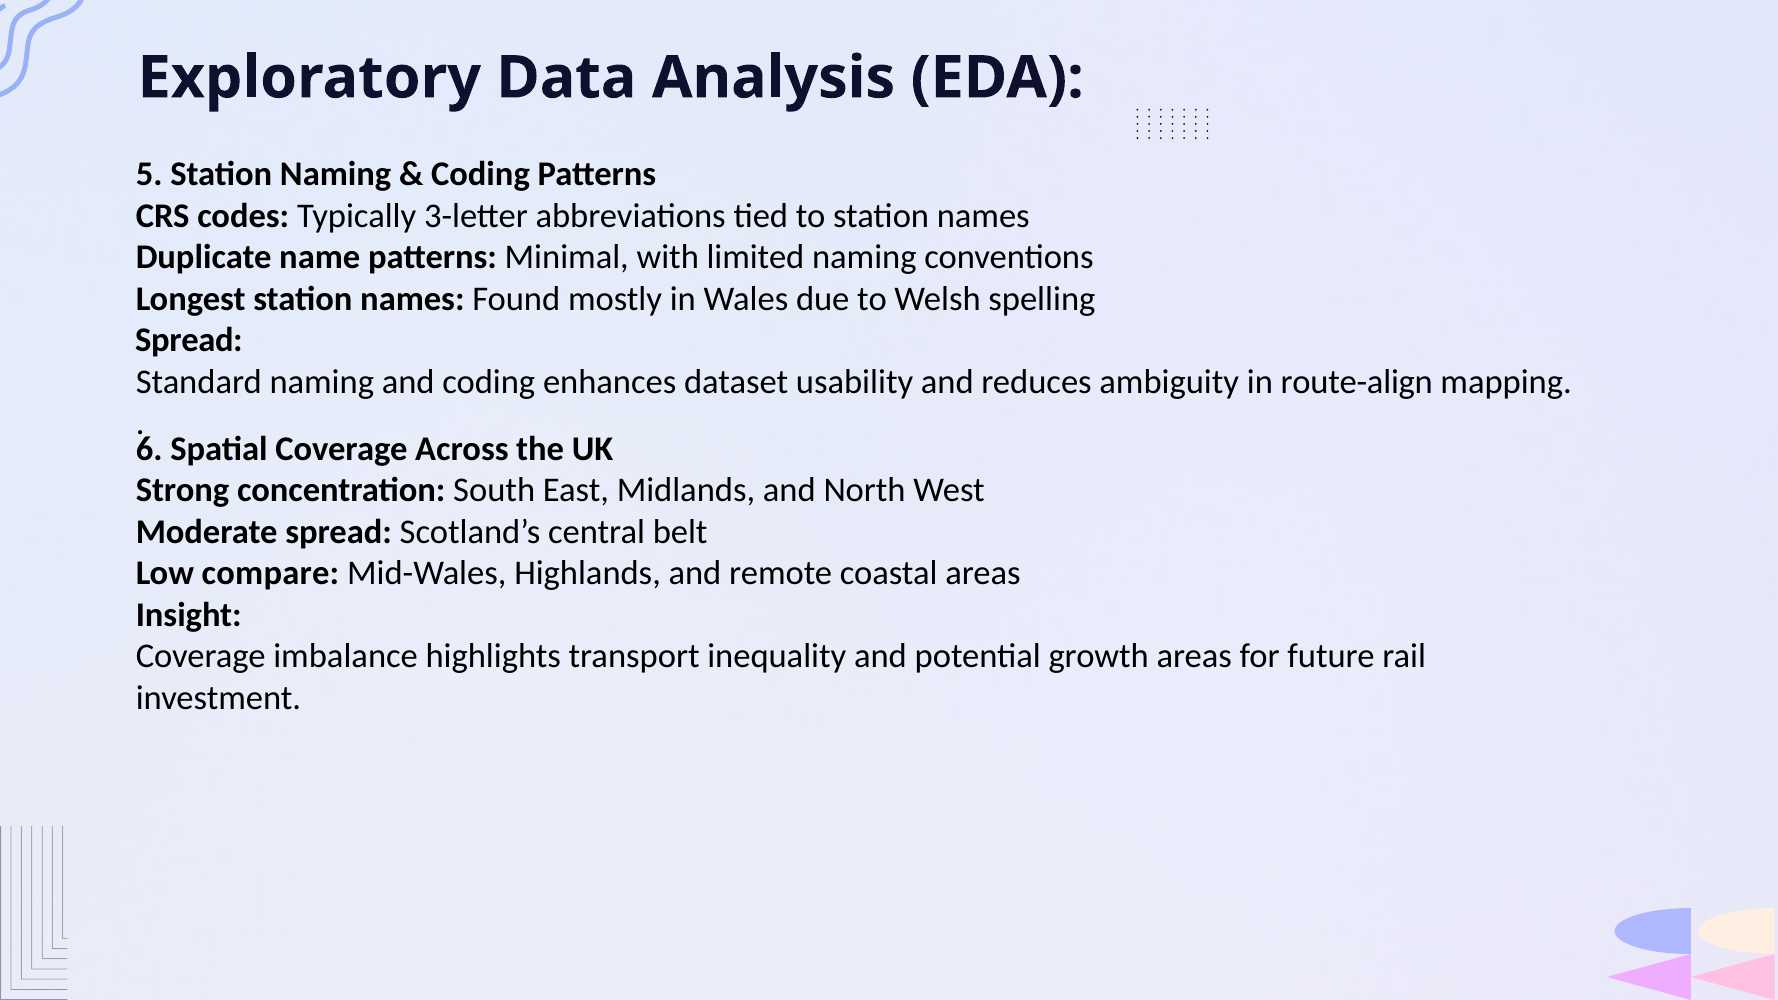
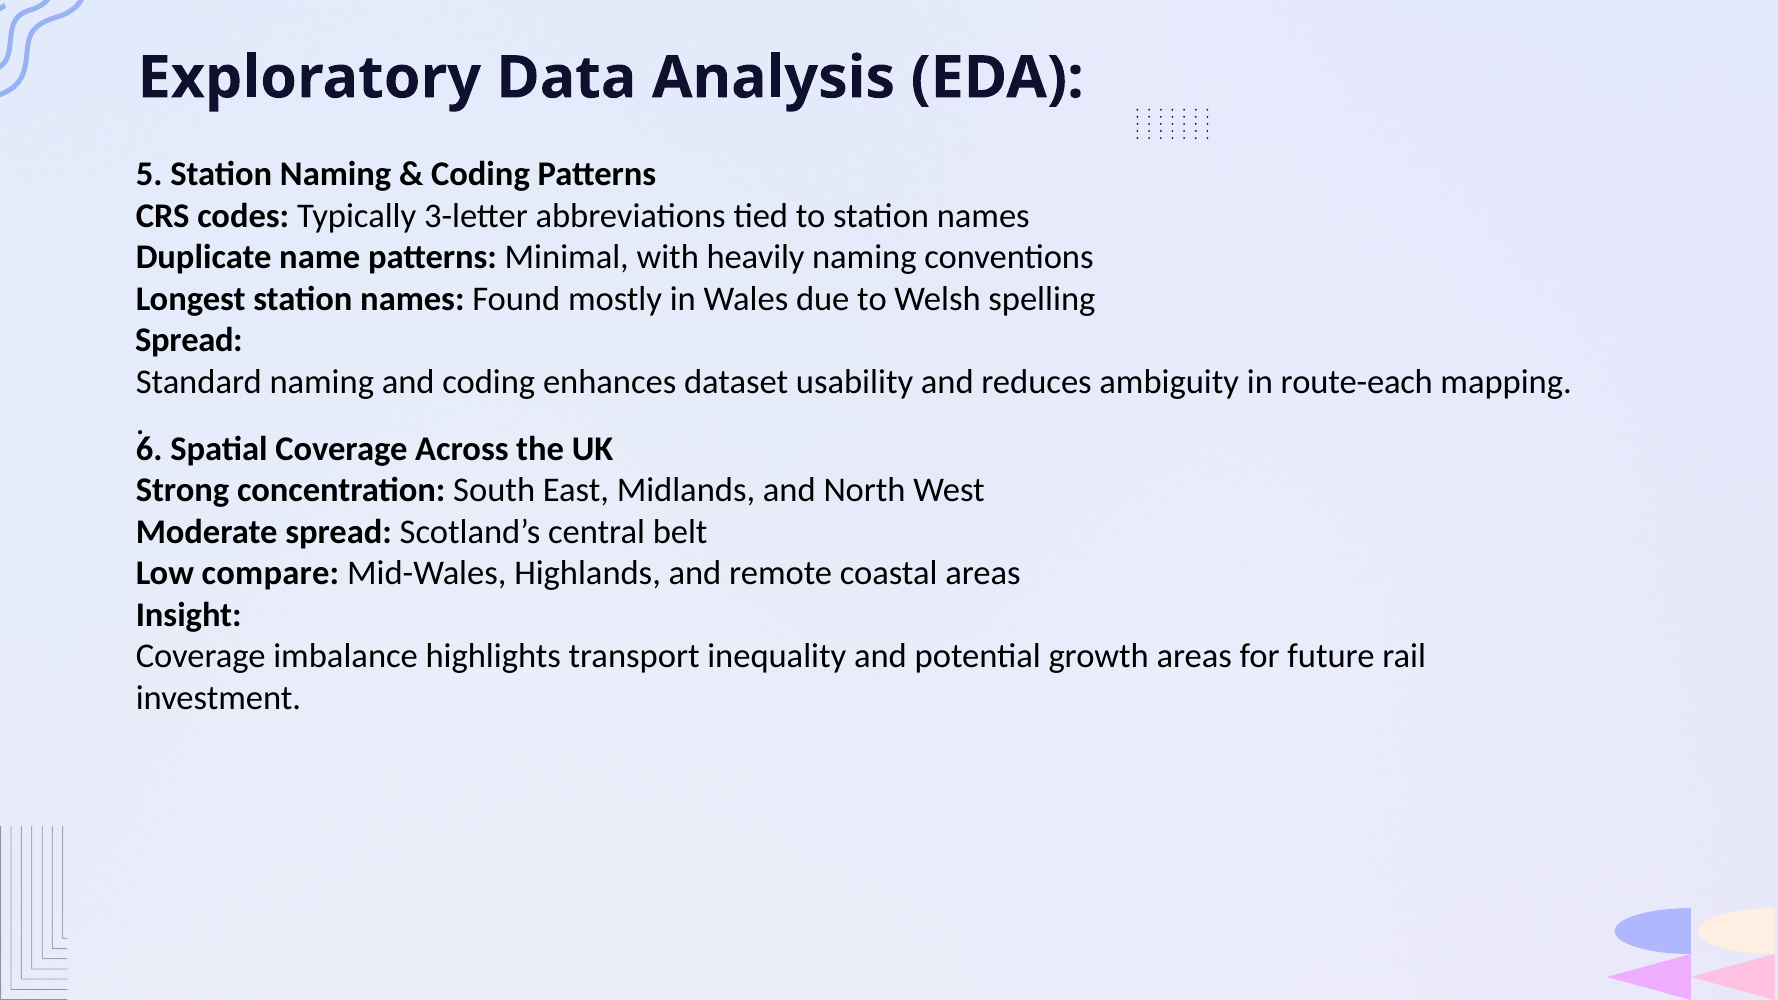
limited: limited -> heavily (756, 257)
route-align: route-align -> route-each (1357, 382)
